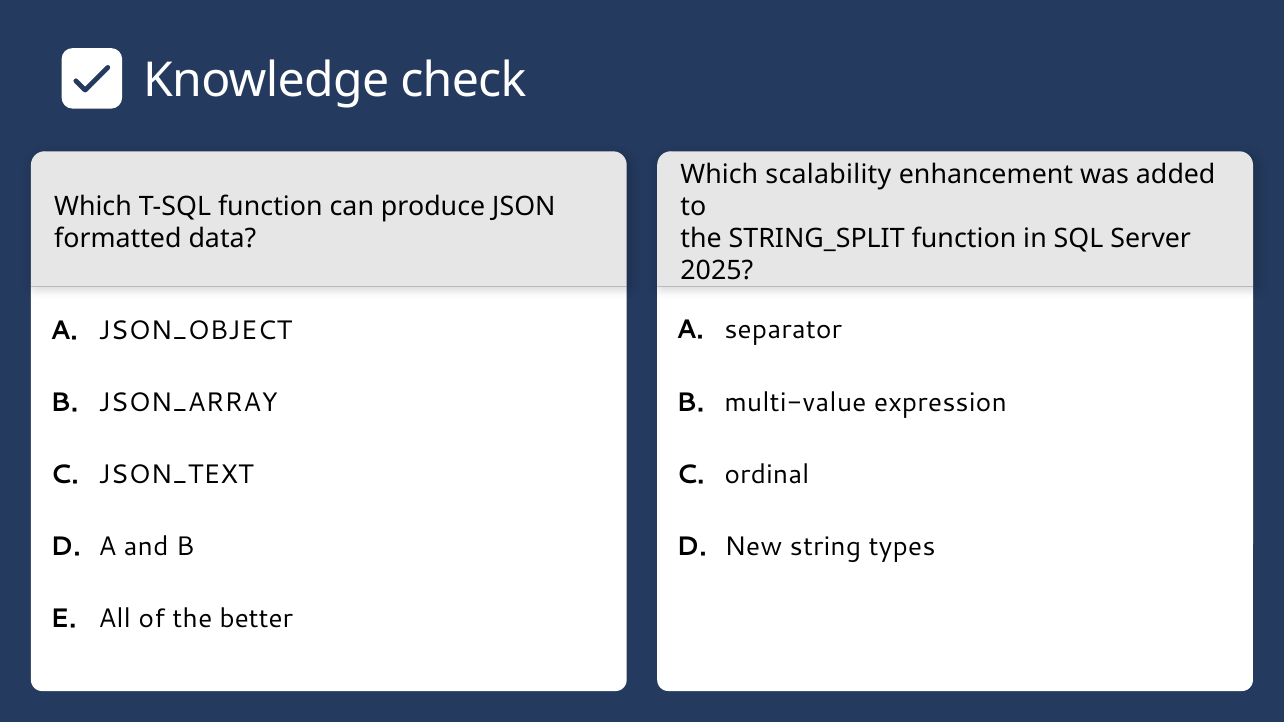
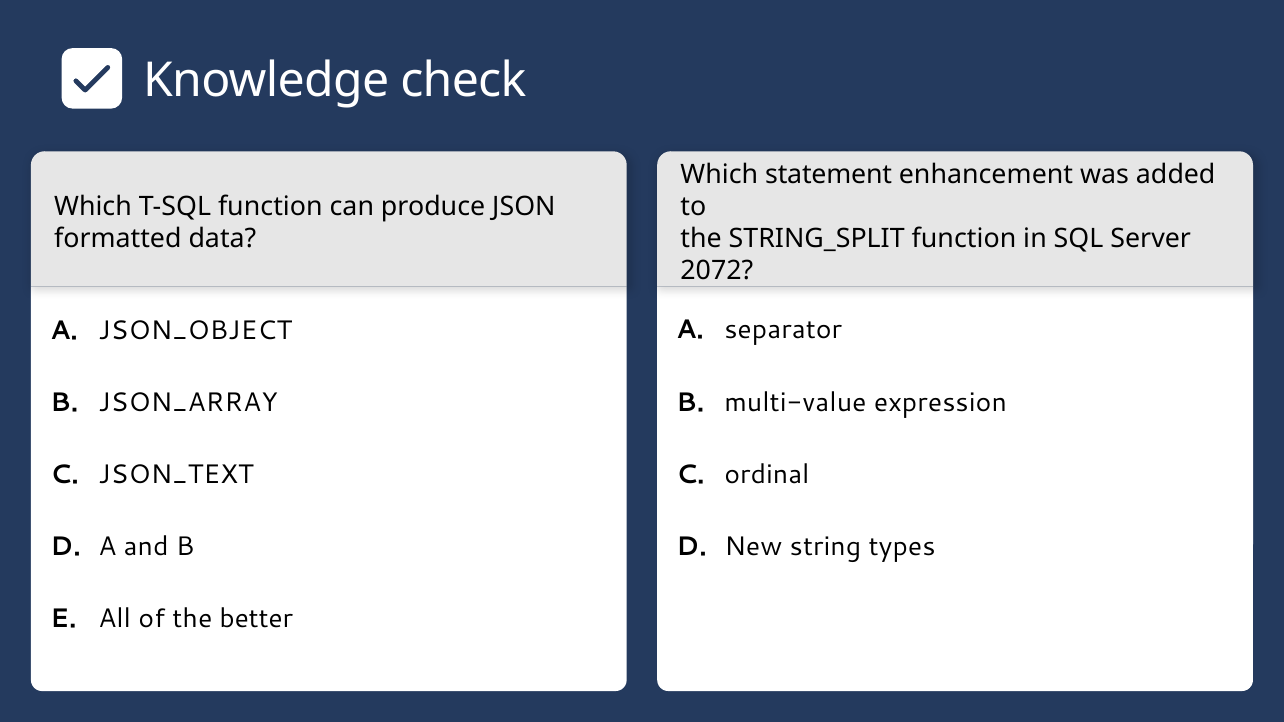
scalability: scalability -> statement (829, 175)
2025: 2025 -> 2072 (717, 271)
